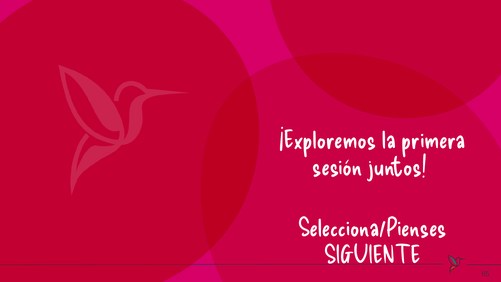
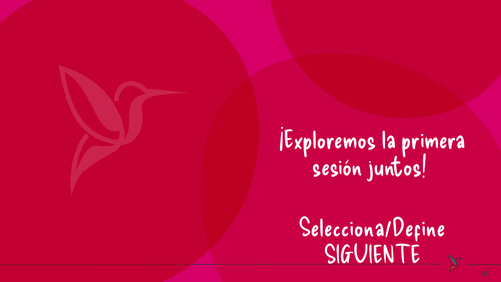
Selecciona/Pienses: Selecciona/Pienses -> Selecciona/Define (372, 228)
